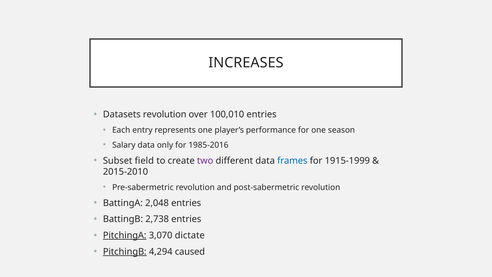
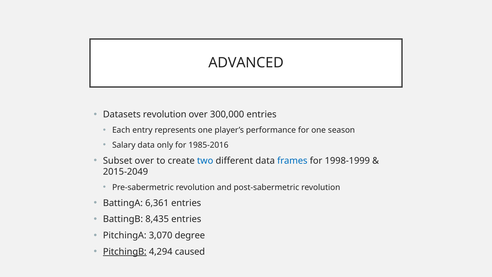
INCREASES: INCREASES -> ADVANCED (246, 63)
100,010: 100,010 -> 300,000 (227, 114)
Subset field: field -> over (144, 161)
two colour: purple -> blue (205, 161)
1915-1999: 1915-1999 -> 1998-1999 (347, 161)
2015-2010: 2015-2010 -> 2015-2049 (125, 172)
2,048: 2,048 -> 6,361 (157, 203)
2,738: 2,738 -> 8,435 (157, 219)
PitchingA underline: present -> none (125, 235)
dictate: dictate -> degree (190, 235)
